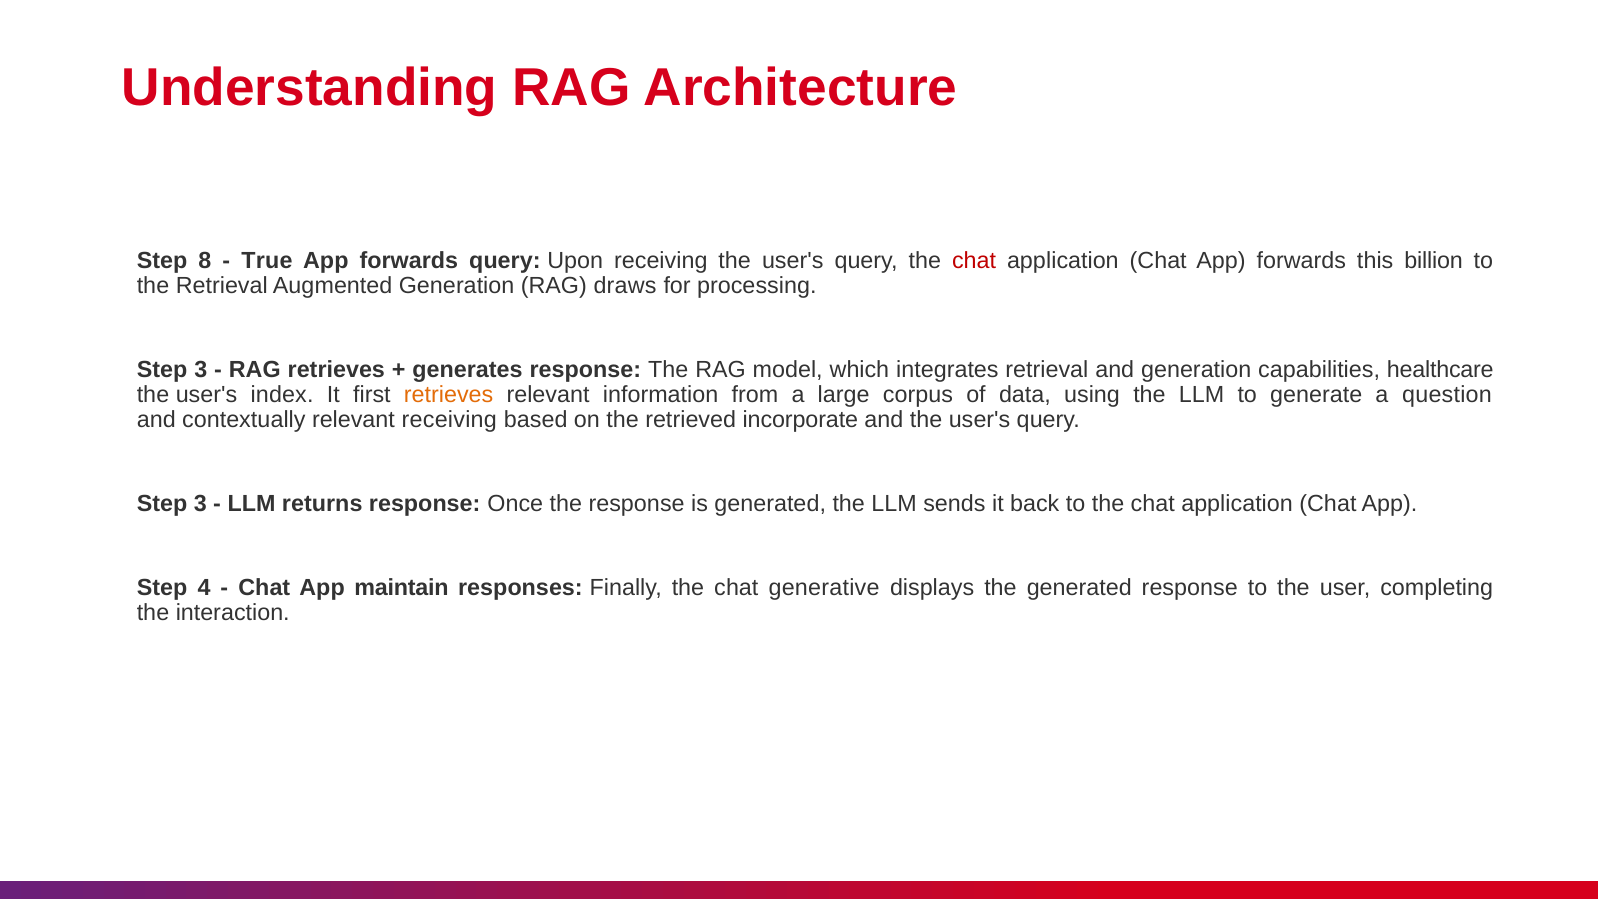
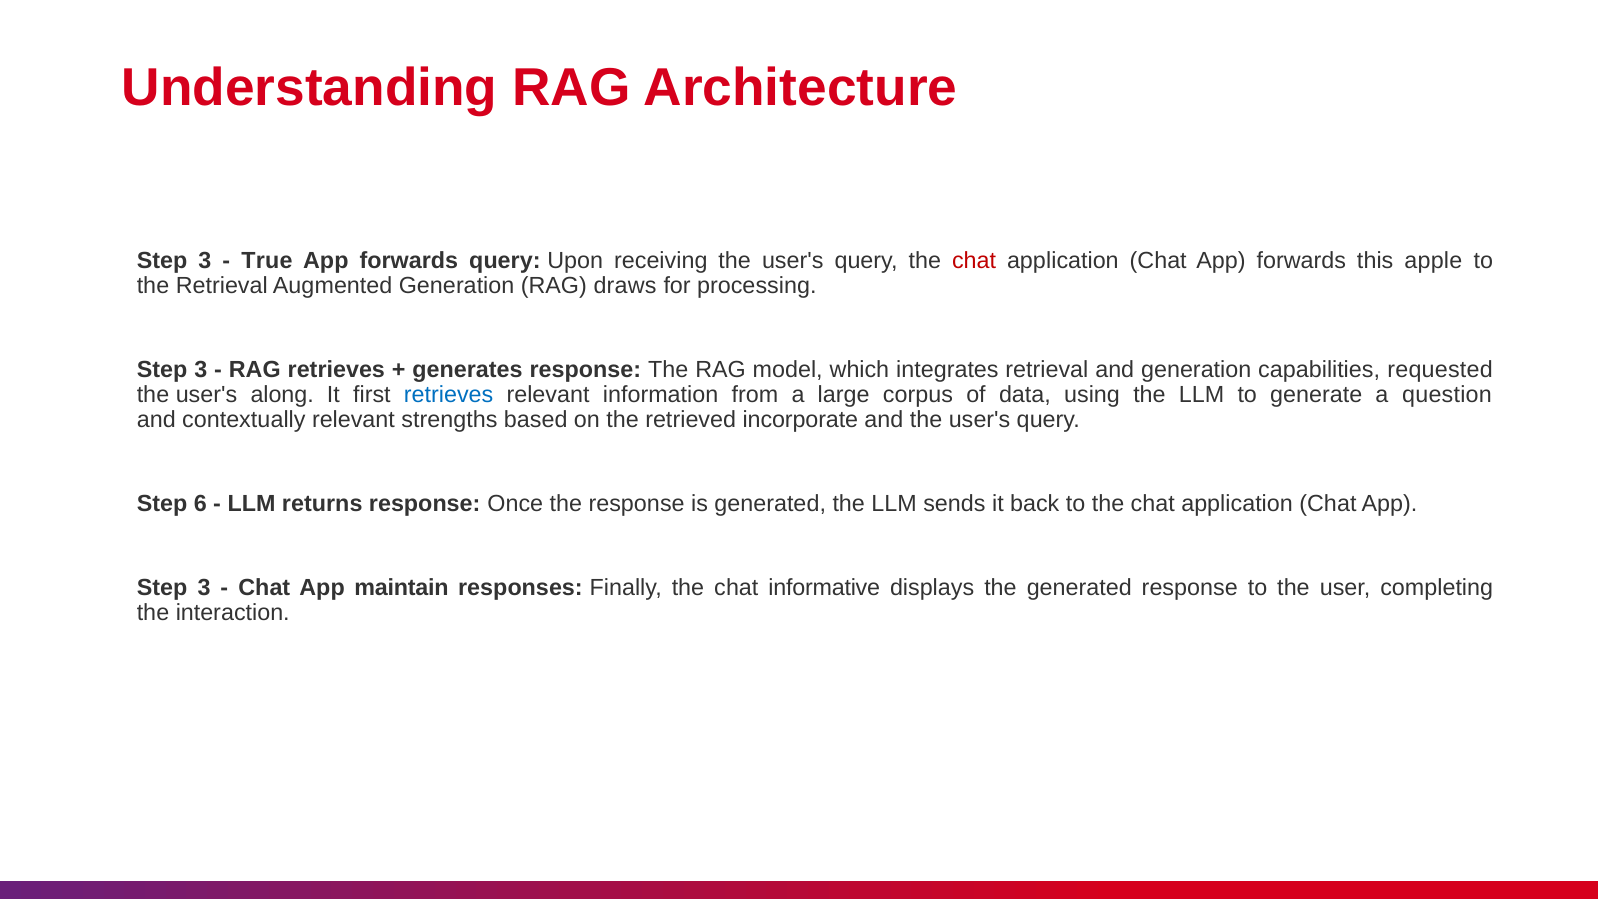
8: 8 -> 3 (205, 260)
billion: billion -> apple (1433, 260)
healthcare: healthcare -> requested (1440, 369)
index: index -> along (282, 395)
retrieves colour: orange -> blue (449, 395)
relevant receiving: receiving -> strengths (449, 420)
3: 3 -> 6 (200, 504)
4: 4 -> 3 (204, 587)
generative: generative -> informative (824, 587)
